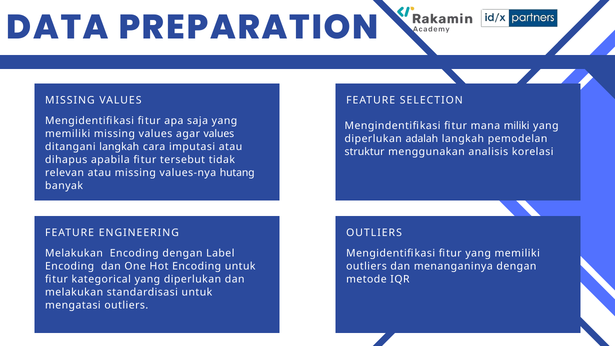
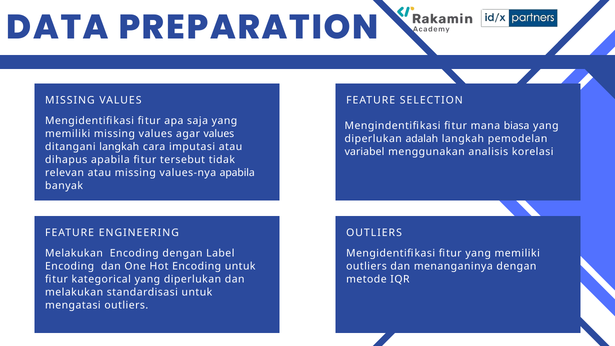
miliki: miliki -> biasa (517, 126)
struktur: struktur -> variabel (365, 152)
values-nya hutang: hutang -> apabila (237, 173)
